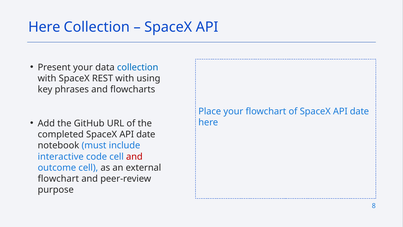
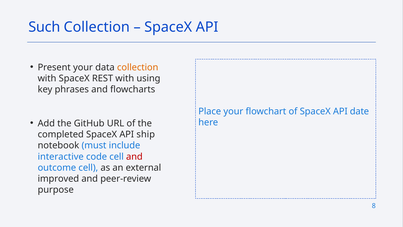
Here: Here -> Such (44, 27)
collection colour: blue -> orange (138, 67)
completed SpaceX API date: date -> ship (146, 134)
flowchart: flowchart -> improved (58, 179)
